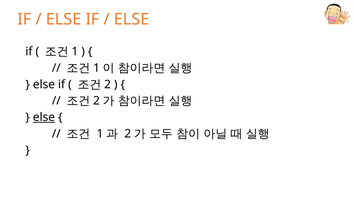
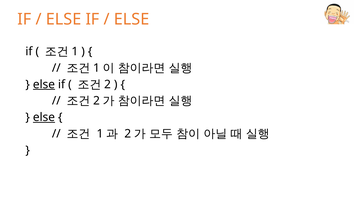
else underline: none -> present (44, 84)
